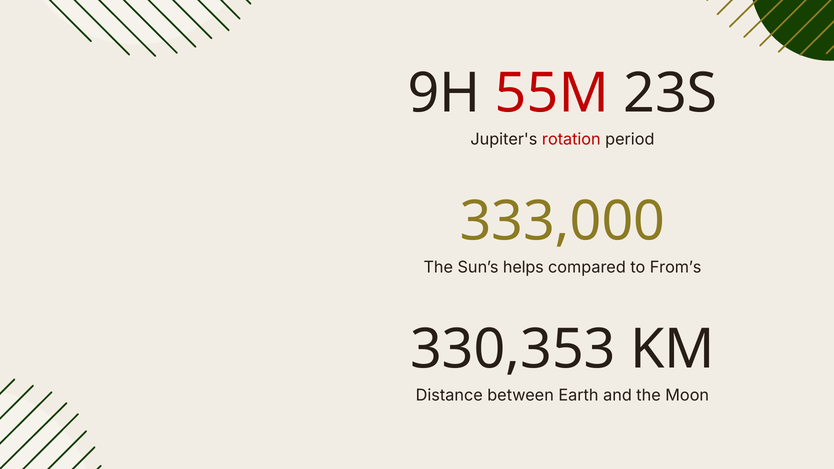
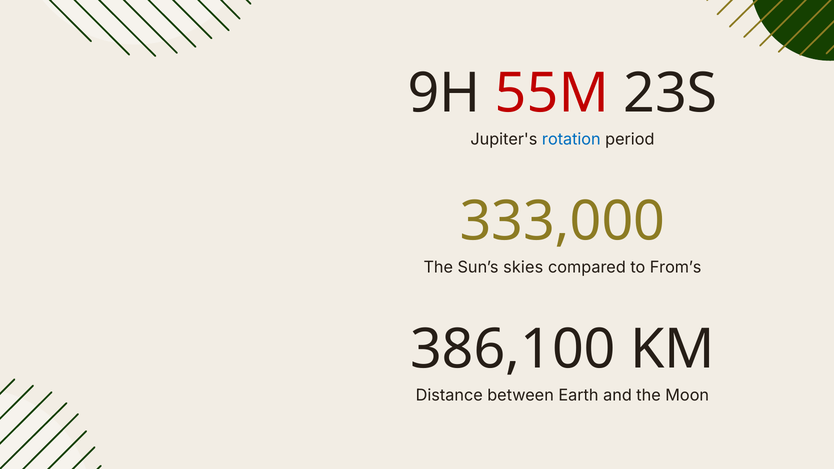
rotation colour: red -> blue (571, 139)
helps: helps -> skies (523, 267)
330,353: 330,353 -> 386,100 (513, 350)
